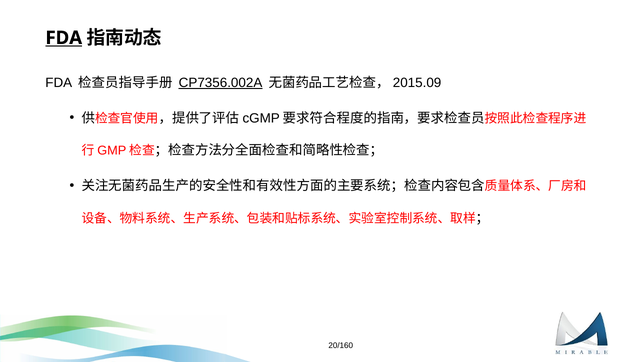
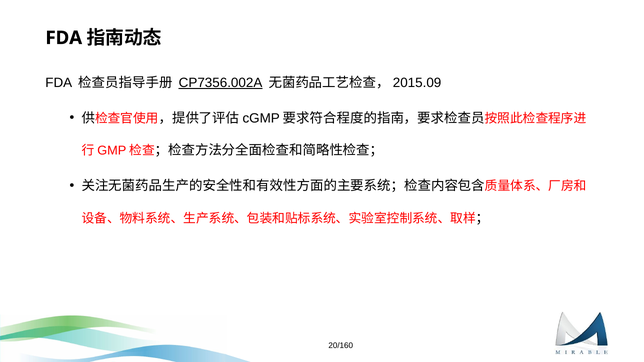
FDA underline: present -> none (64, 38)
